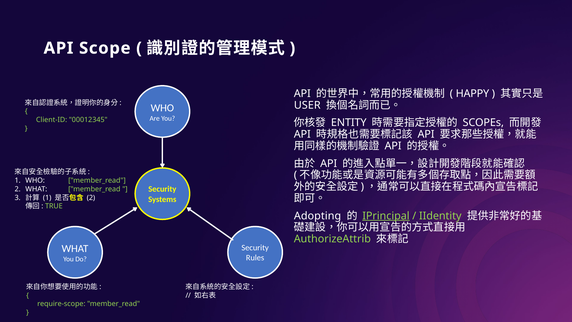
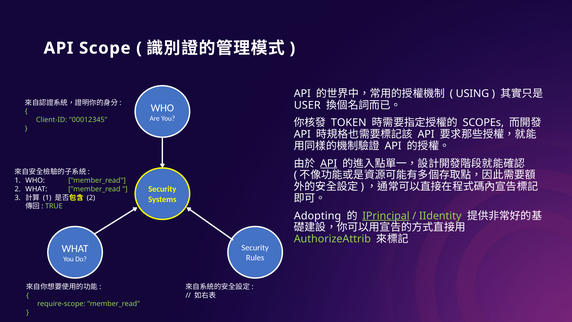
HAPPY: HAPPY -> USING (472, 94)
ENTITY: ENTITY -> TOKEN (349, 123)
API underline: none -> present (329, 163)
